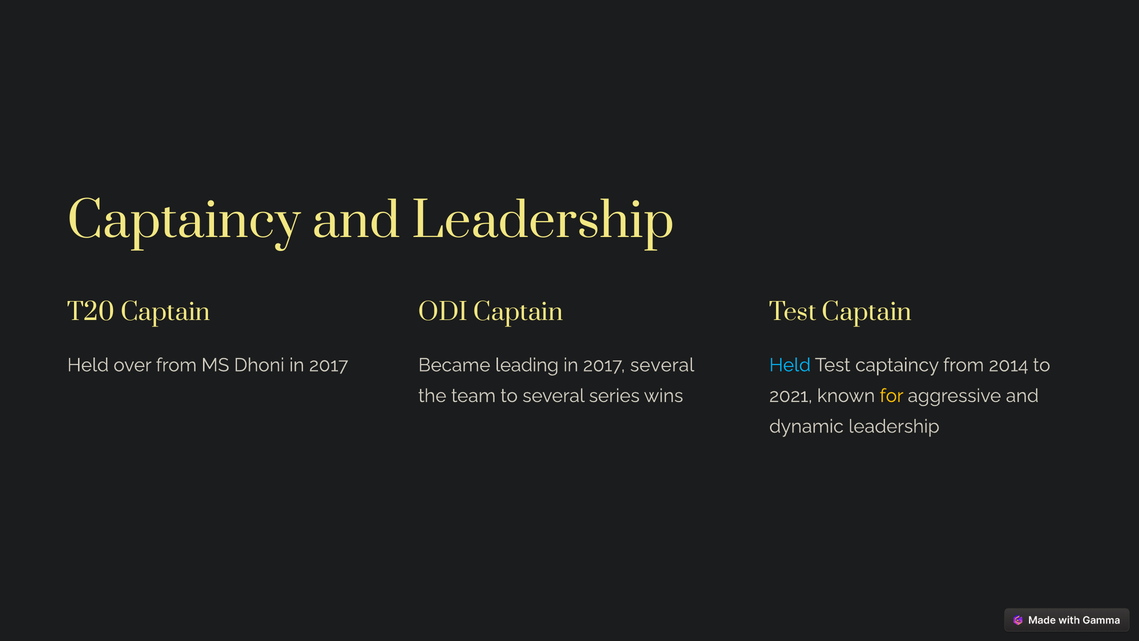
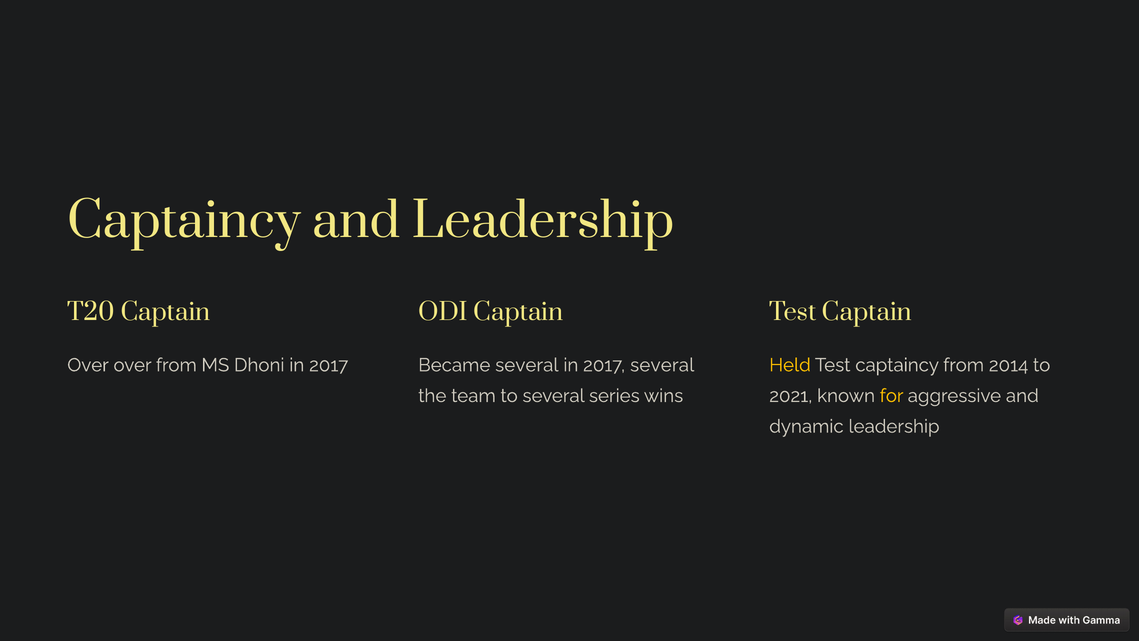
Held: Held -> Over (88, 365)
Became leading: leading -> several (527, 365)
Held colour: light blue -> yellow (790, 365)
